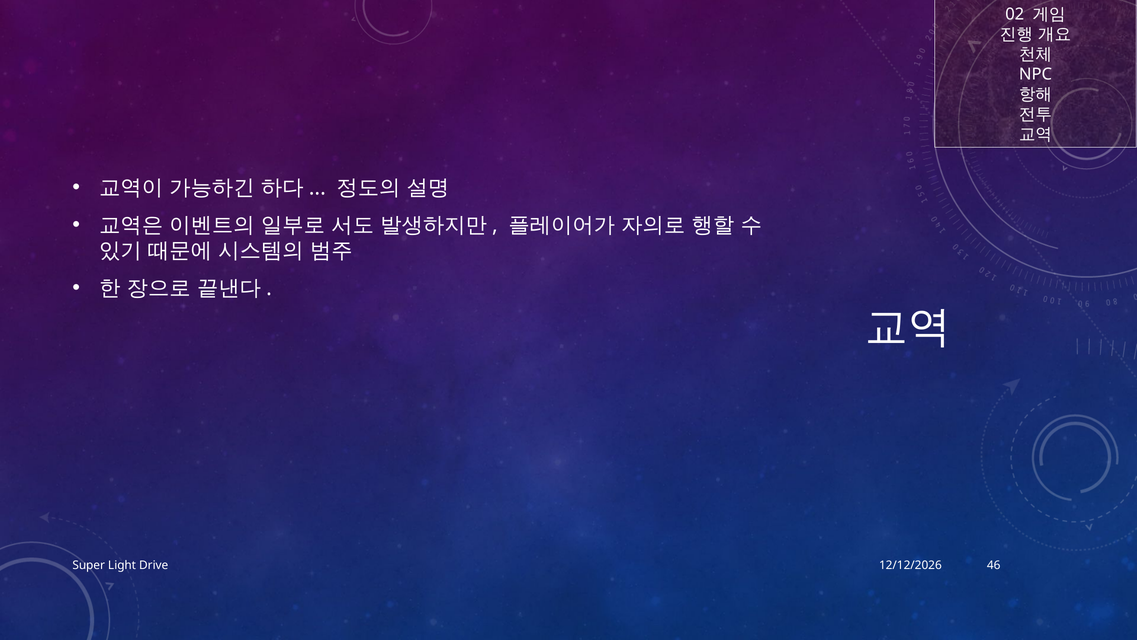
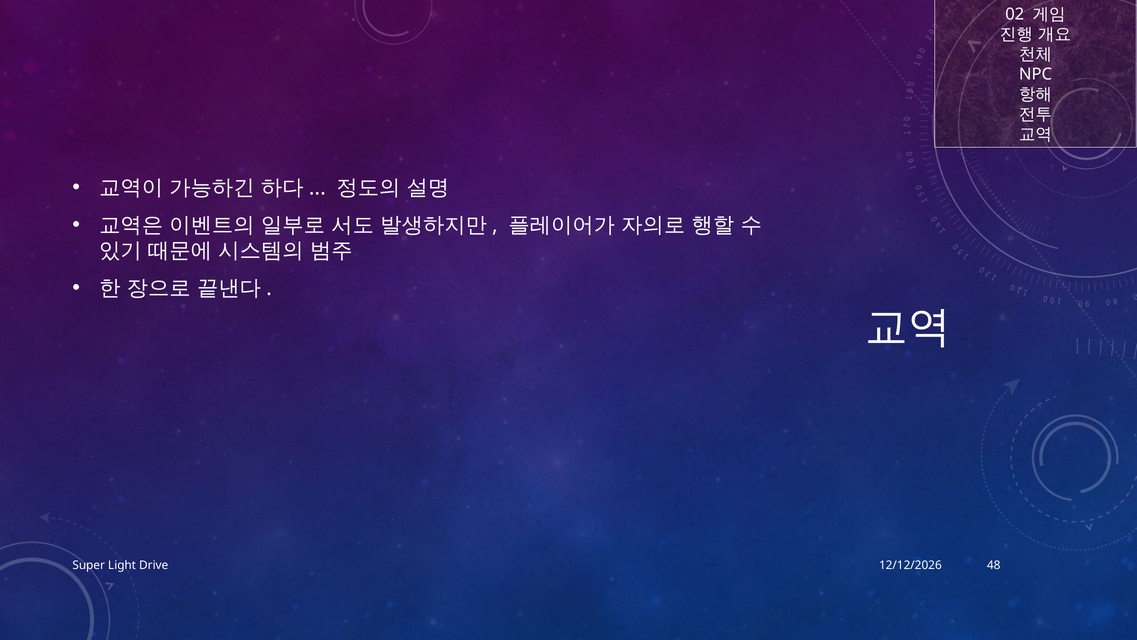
46: 46 -> 48 (994, 565)
